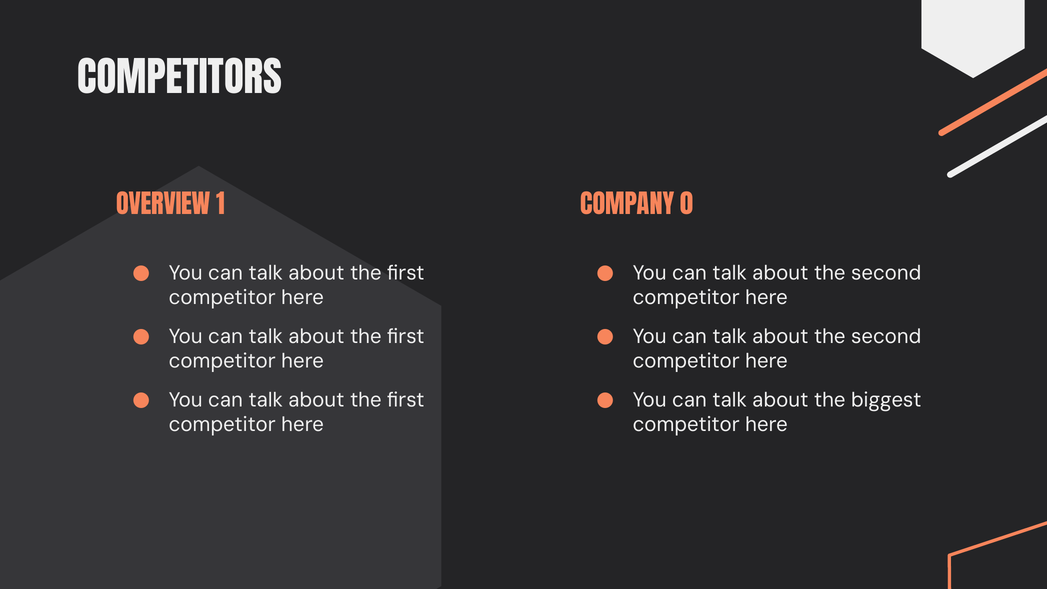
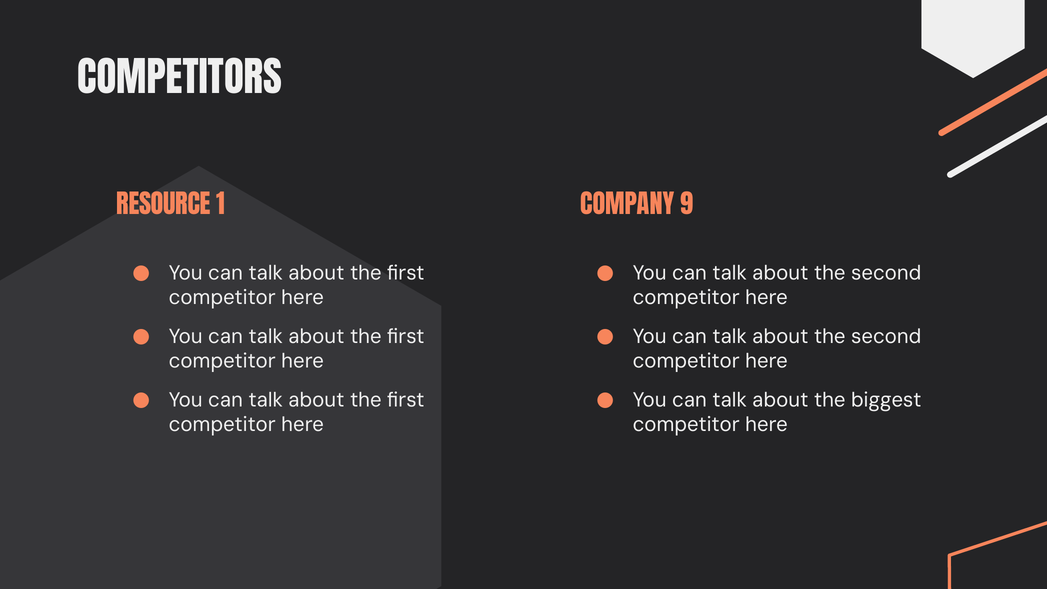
OVERVIEW: OVERVIEW -> RESOURCE (163, 205)
0: 0 -> 9 (687, 205)
